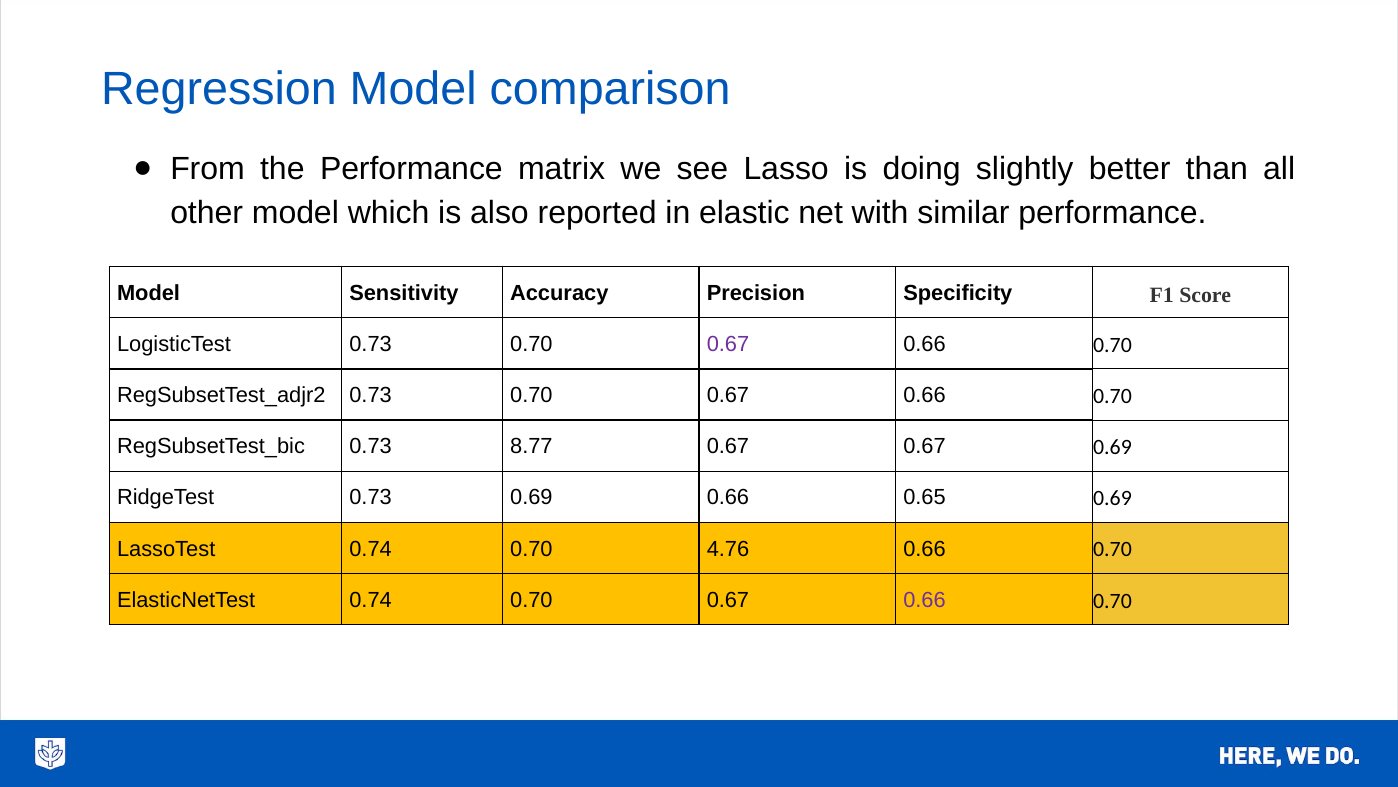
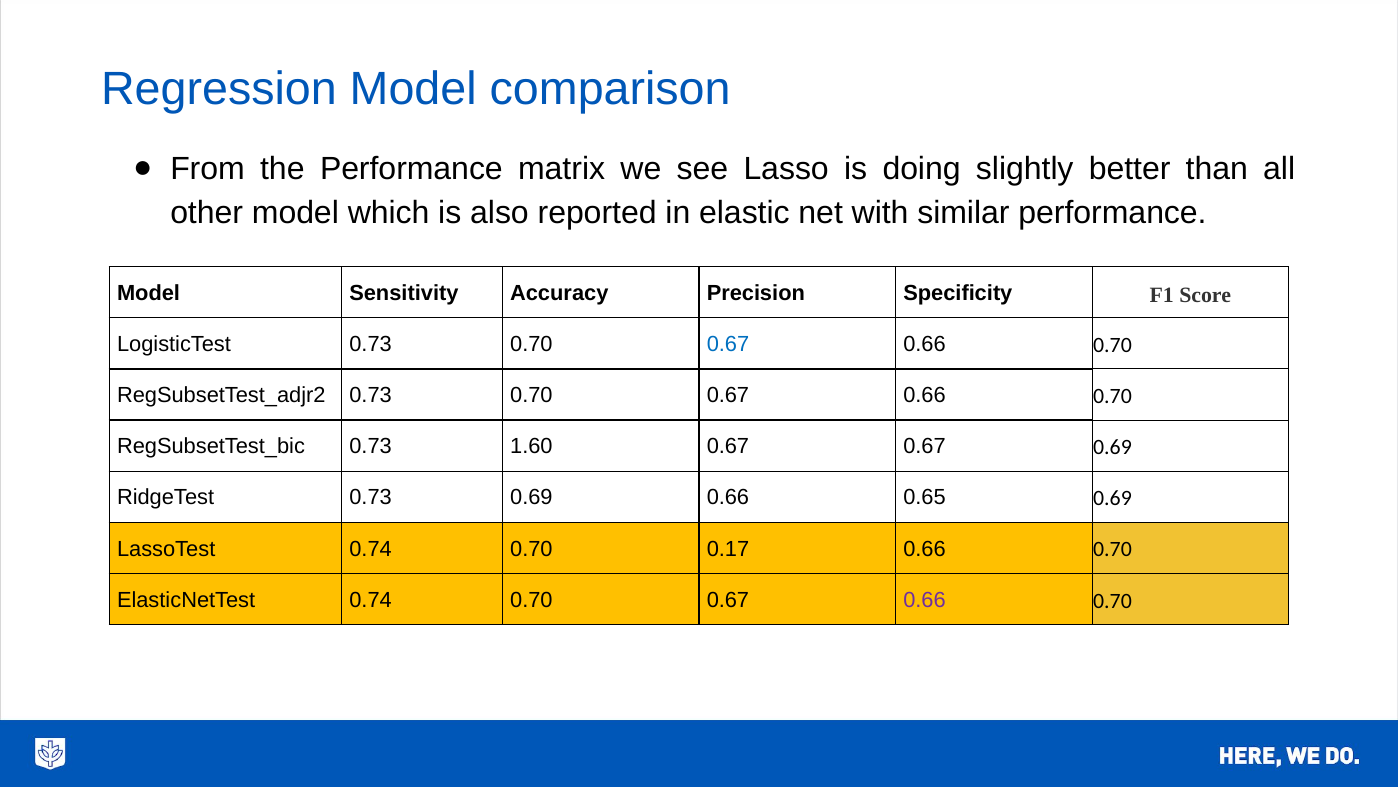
0.67 colour: purple -> blue (728, 344)
8.77: 8.77 -> 1.60 (531, 446)
4.76: 4.76 -> 0.17 (728, 548)
